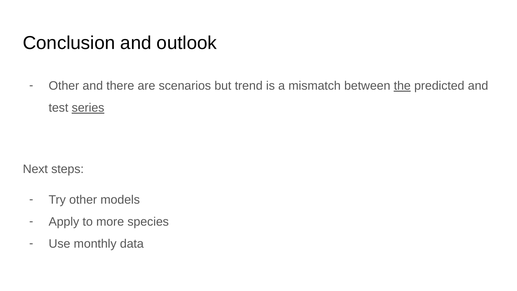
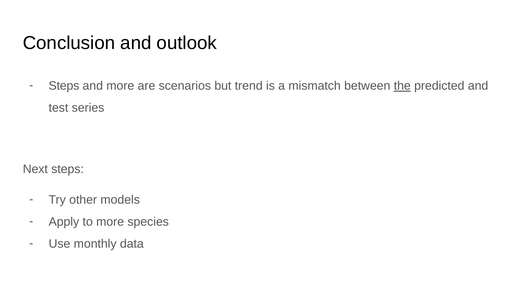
Other: Other -> Steps (64, 86)
and there: there -> more (120, 86)
series underline: present -> none (88, 108)
